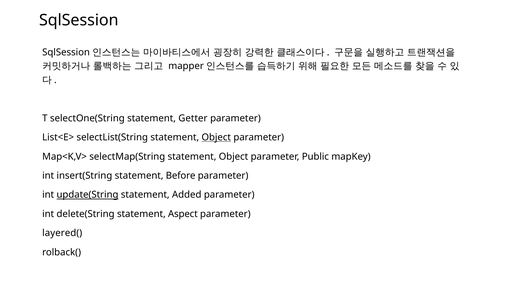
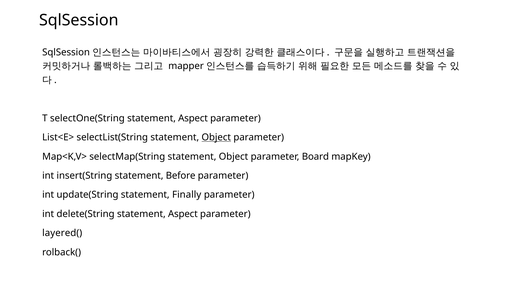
selectOne(String statement Getter: Getter -> Aspect (193, 118)
Public: Public -> Board (315, 157)
update(String underline: present -> none (87, 195)
Added: Added -> Finally (187, 195)
